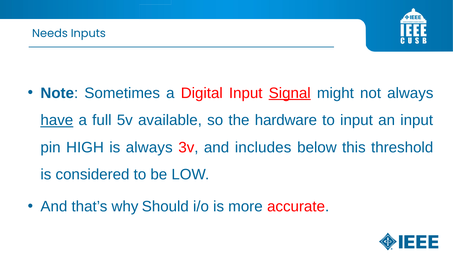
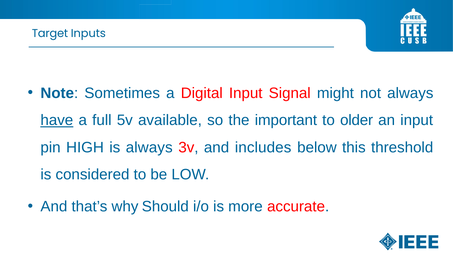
Needs: Needs -> Target (50, 34)
Signal underline: present -> none (290, 93)
hardware: hardware -> important (286, 120)
to input: input -> older (357, 120)
